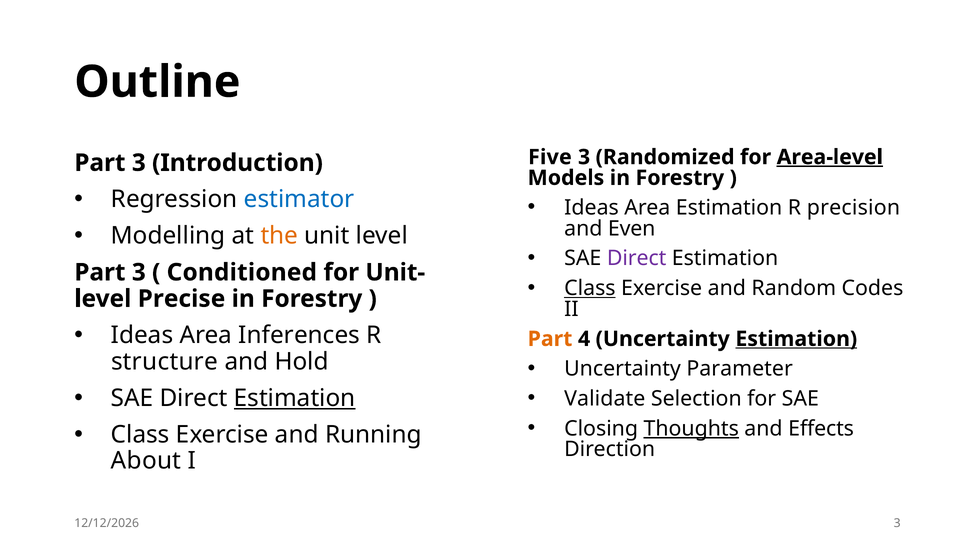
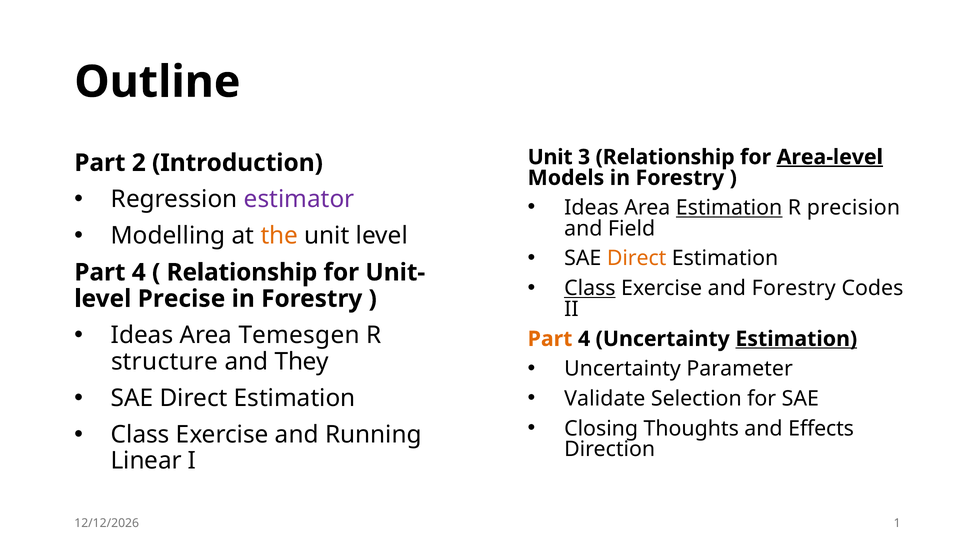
Five: Five -> Unit (550, 157)
3 Randomized: Randomized -> Relationship (665, 157)
3: 3 -> 2 (139, 163)
estimator colour: blue -> purple (299, 199)
Estimation underline: none -> present (729, 208)
Even: Even -> Field (632, 228)
Direct colour: purple -> orange (637, 258)
3: 3 -> 4 (139, 272)
Conditioned: Conditioned -> Relationship (242, 272)
and Random: Random -> Forestry (794, 288)
Inferences: Inferences -> Temesgen (299, 335)
Hold: Hold -> They (302, 361)
Estimation underline: present -> none (295, 398)
Thoughts underline: present -> none (691, 428)
About: About -> Linear (146, 460)
3: 3 -> 1 (897, 523)
